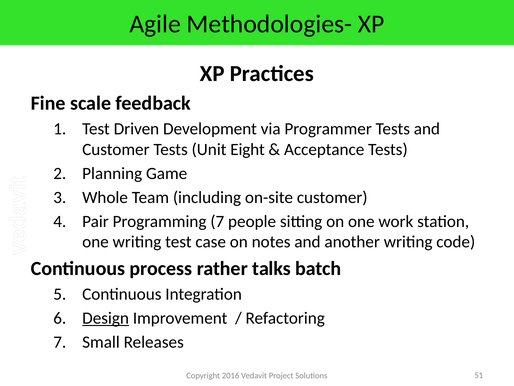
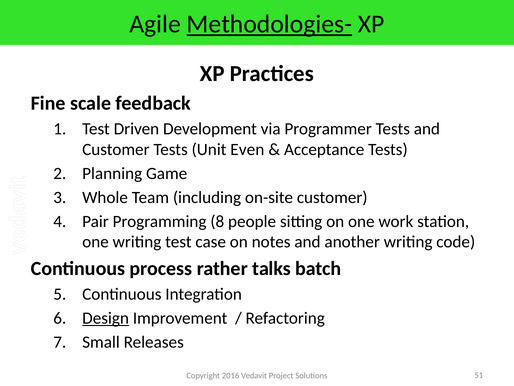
Methodologies- underline: none -> present (269, 24)
Eight: Eight -> Even (247, 149)
Programming 7: 7 -> 8 (217, 221)
